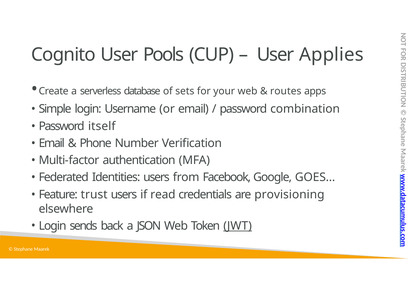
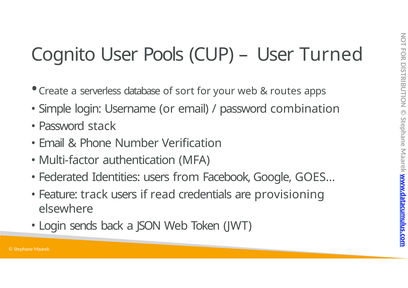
Applies: Applies -> Turned (331, 55)
sets: sets -> sort (185, 91)
itself: itself -> stack (102, 127)
trust: trust -> track (94, 195)
JWT underline: present -> none (238, 226)
